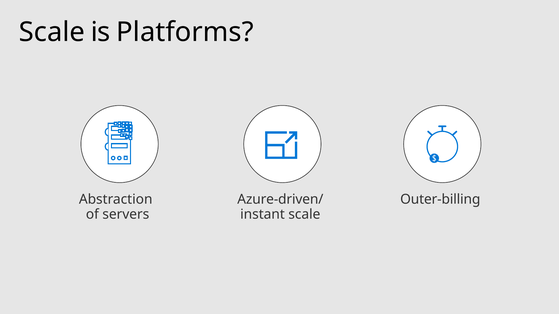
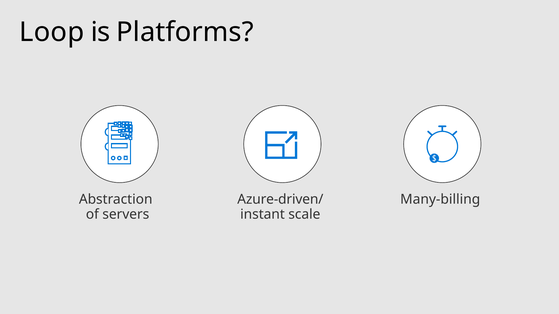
Scale: Scale -> Loop (52, 32)
Outer-billing: Outer-billing -> Many-billing (440, 200)
